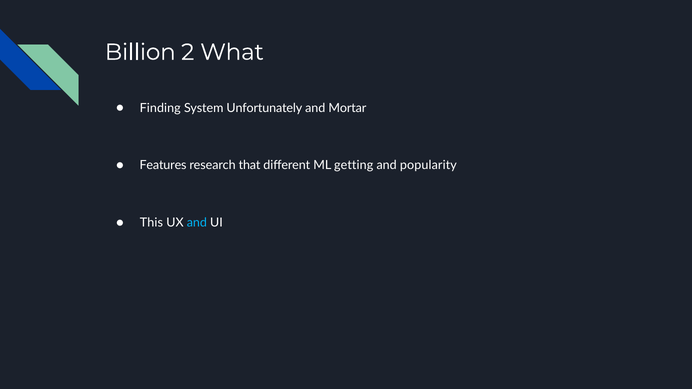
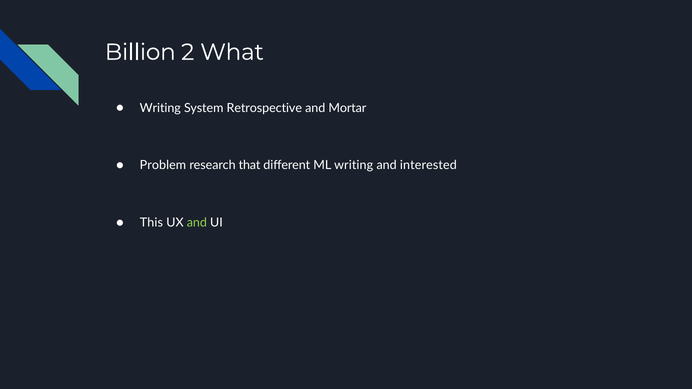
Finding: Finding -> Writing (160, 108)
Unfortunately: Unfortunately -> Retrospective (264, 108)
Features: Features -> Problem (163, 165)
ML getting: getting -> writing (354, 165)
popularity: popularity -> interested (428, 165)
and colour: light blue -> light green (197, 223)
